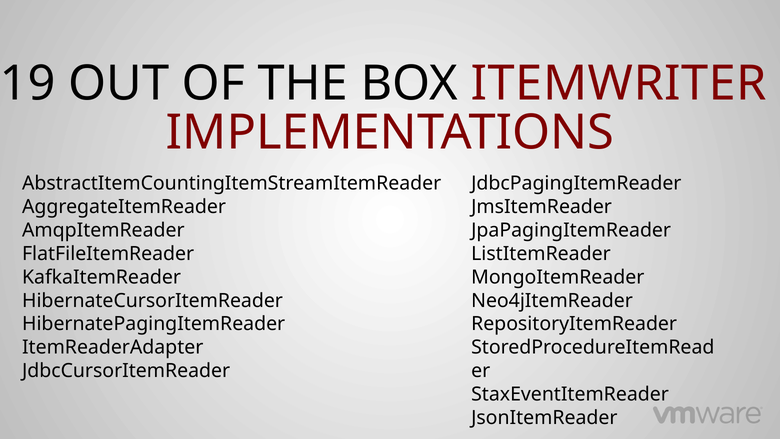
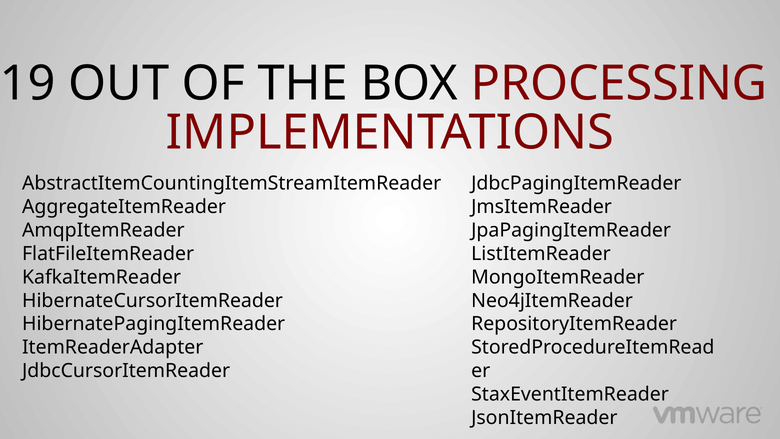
ITEMWRITER: ITEMWRITER -> PROCESSING (619, 84)
